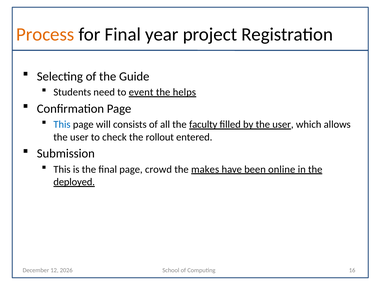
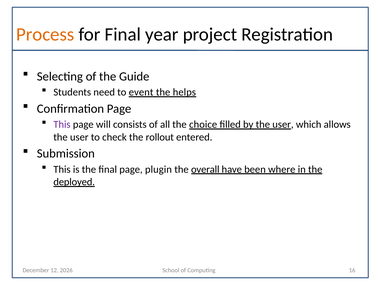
This colour: blue -> purple (62, 125)
faculty: faculty -> choice (203, 125)
crowd: crowd -> plugin (158, 170)
makes: makes -> overall (205, 170)
online: online -> where (282, 170)
